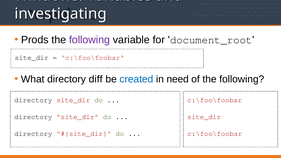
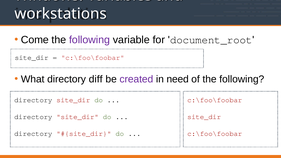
investigating: investigating -> workstations (61, 14)
Prods: Prods -> Come (35, 40)
created colour: blue -> purple (136, 79)
